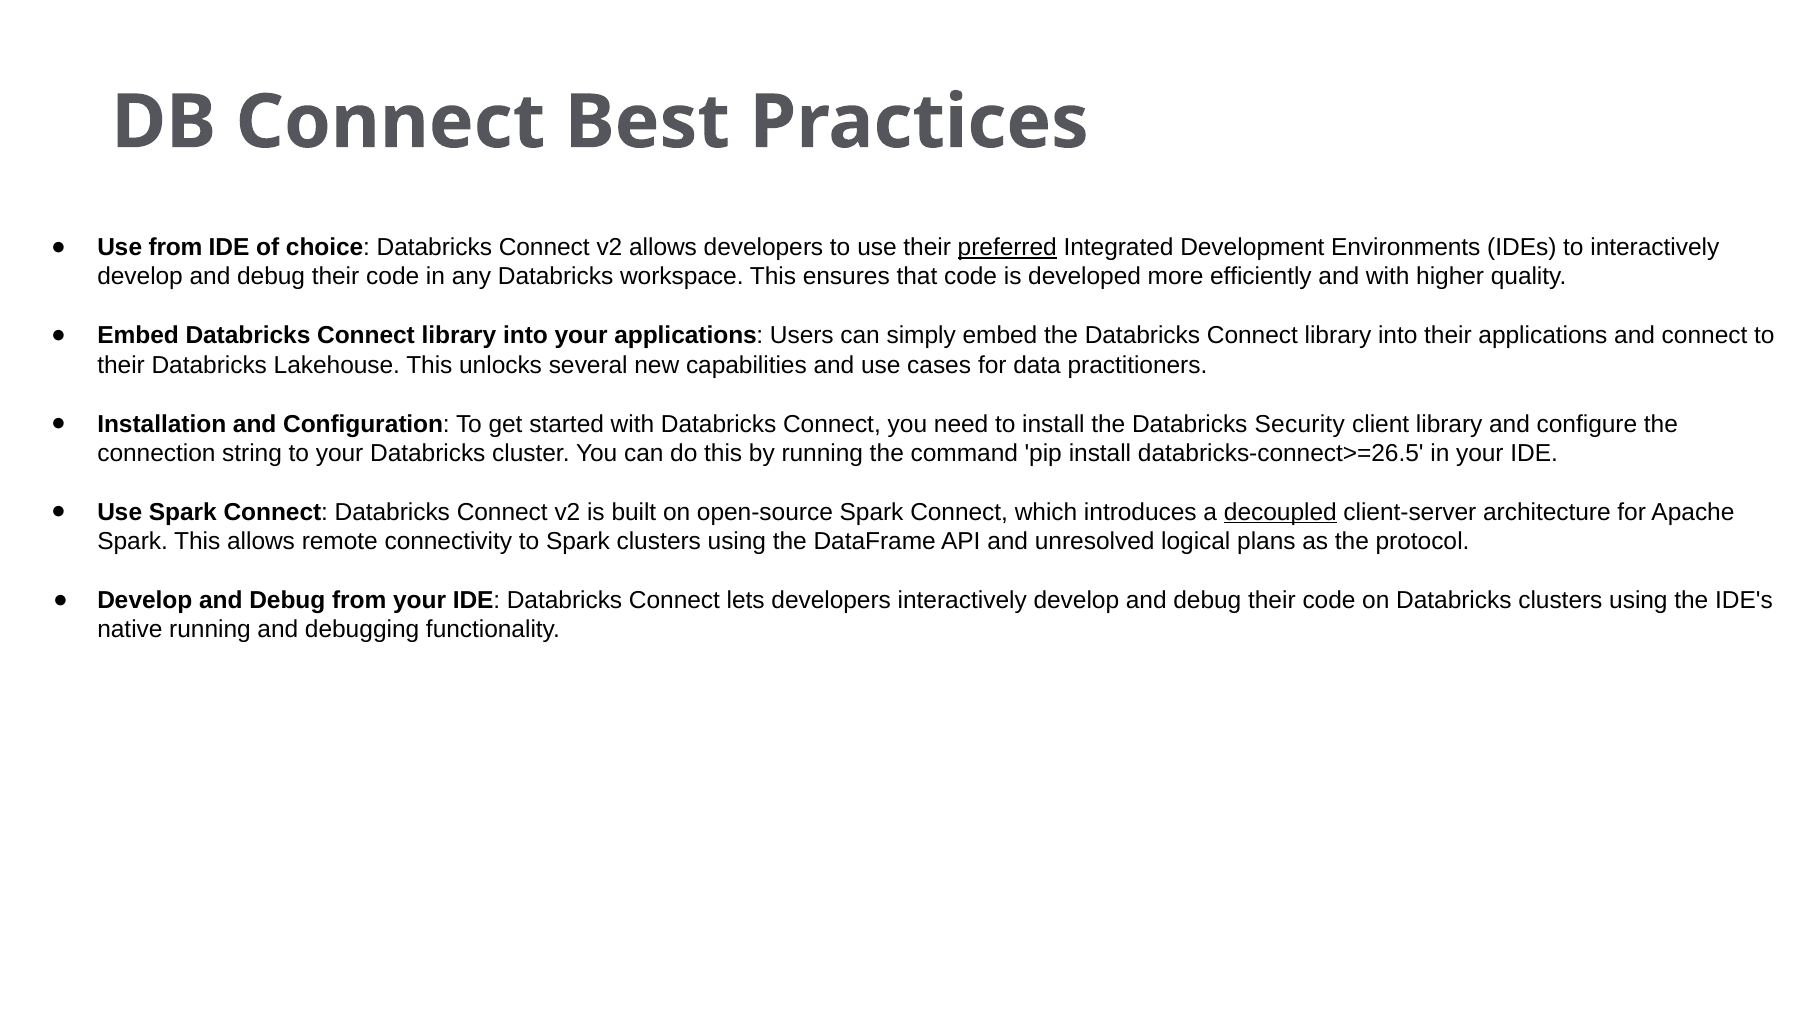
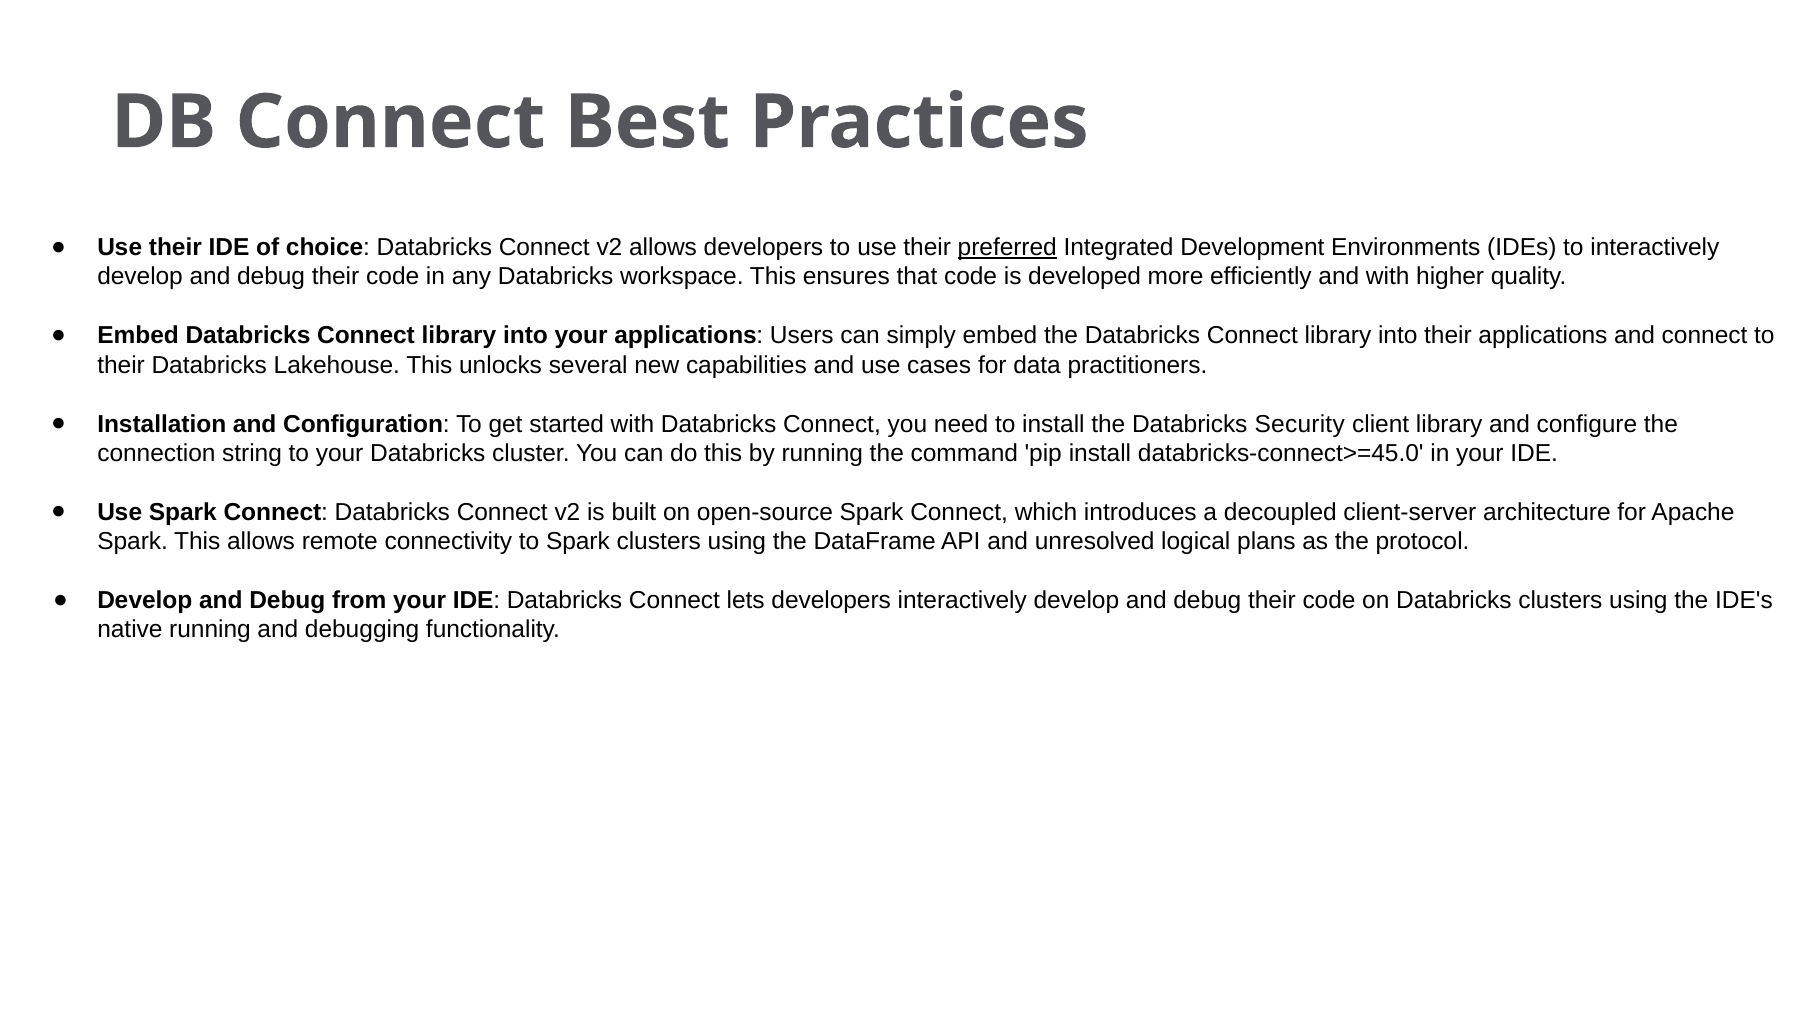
from: from -> their (175, 247)
databricks-connect>=26.5: databricks-connect>=26.5 -> databricks-connect>=45.0 (1281, 453)
decoupled underline: present -> none (1280, 512)
